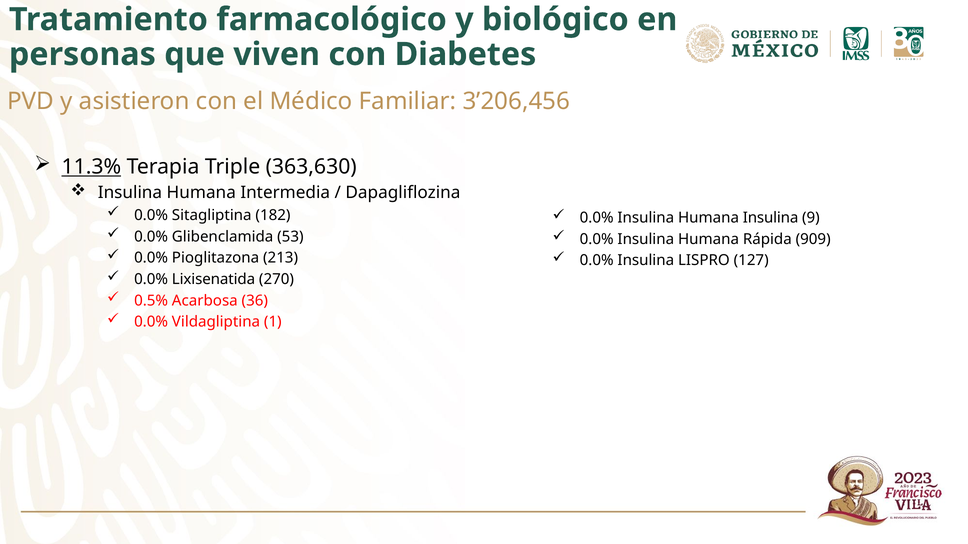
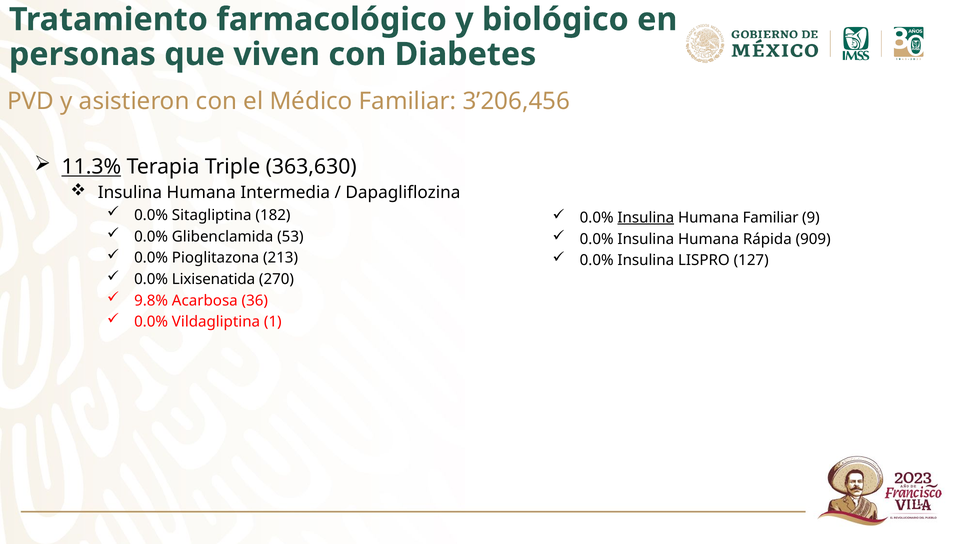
Insulina underline: none -> present (646, 218)
Humana Insulina: Insulina -> Familiar (771, 218)
0.5%: 0.5% -> 9.8% (151, 301)
